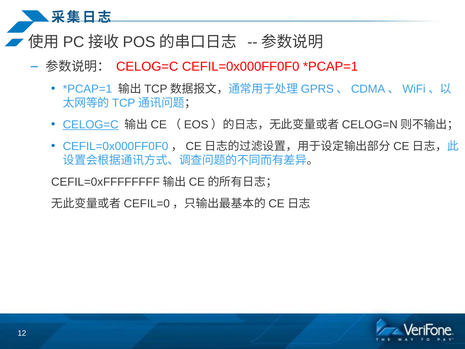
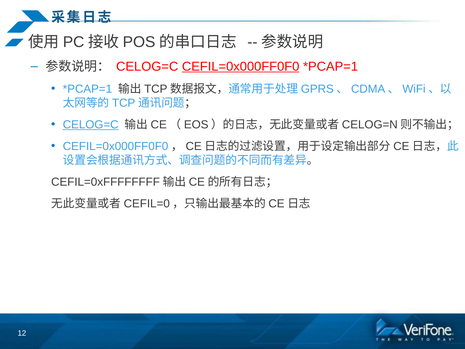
CEFIL=0x000FF0F0 underline: none -> present (241, 66)
